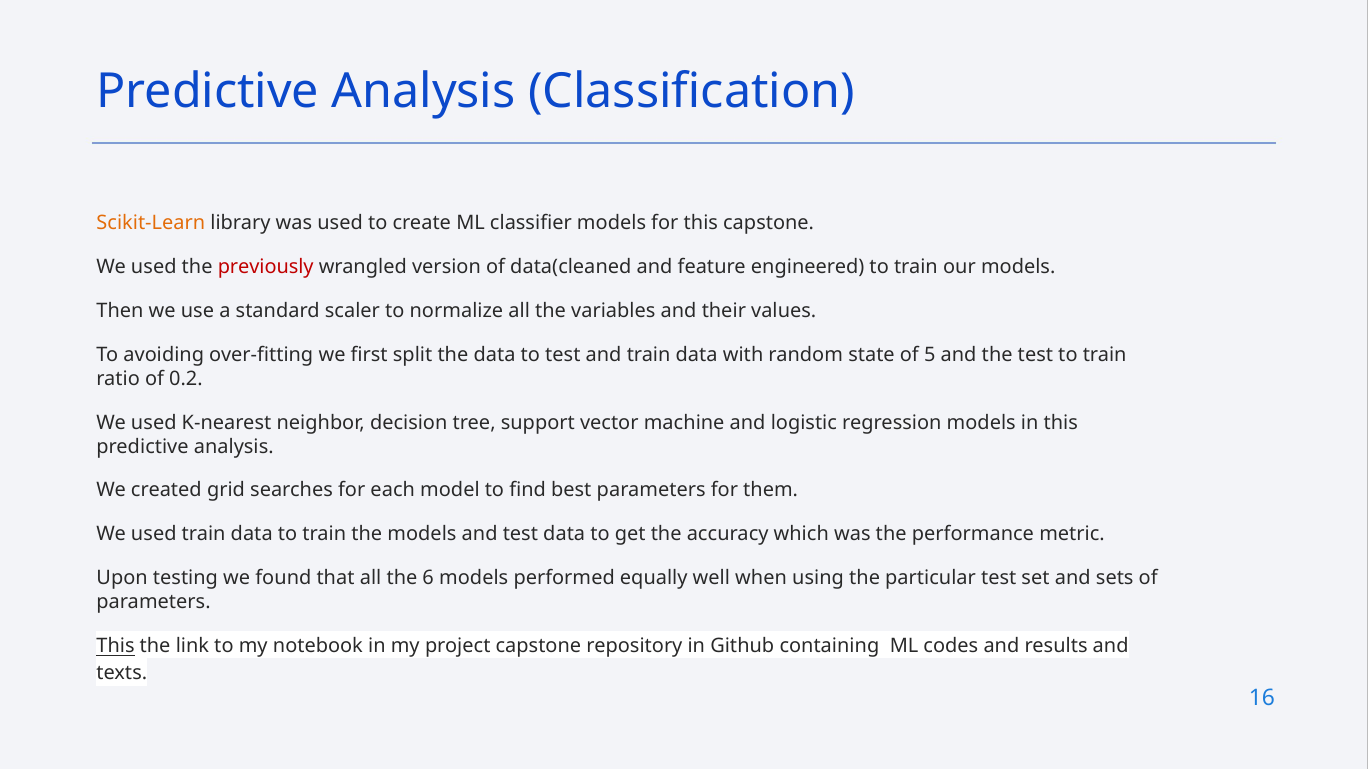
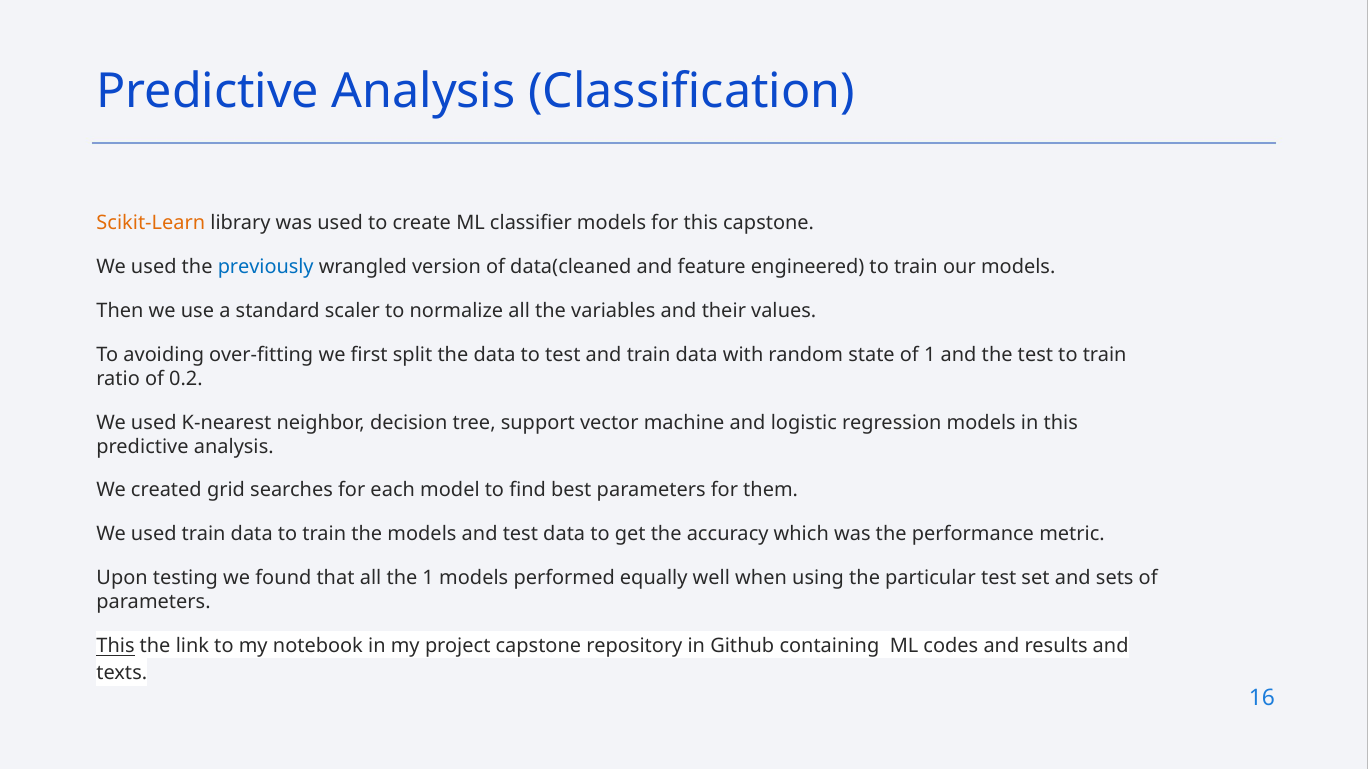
previously colour: red -> blue (266, 267)
of 5: 5 -> 1 (930, 355)
the 6: 6 -> 1 (428, 578)
